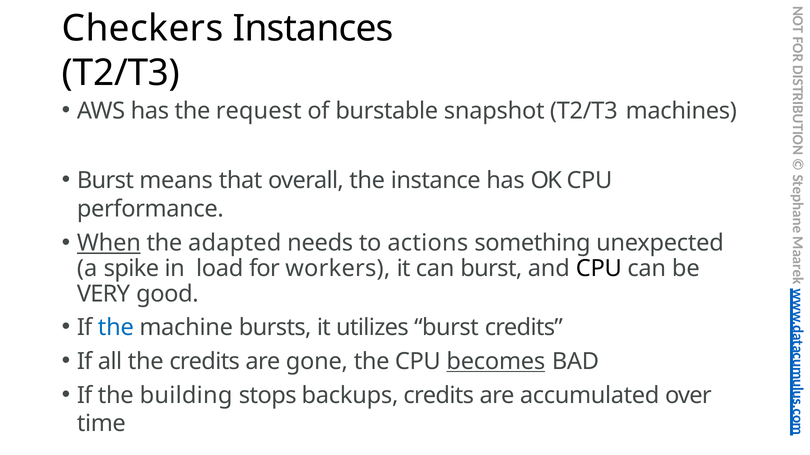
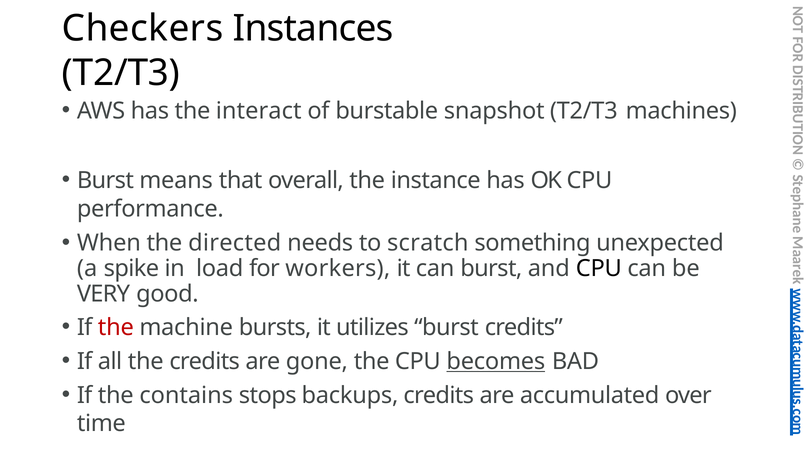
request: request -> interact (259, 111)
When underline: present -> none (109, 243)
adapted: adapted -> directed (235, 243)
actions: actions -> scratch (428, 243)
the colour: blue -> red (116, 328)
building: building -> contains (186, 396)
